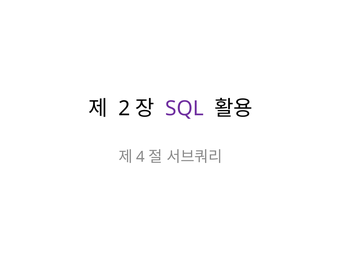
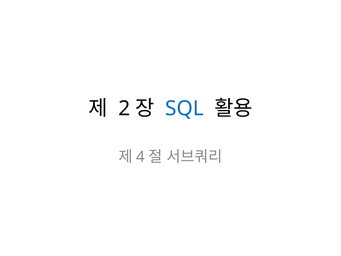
SQL colour: purple -> blue (185, 108)
